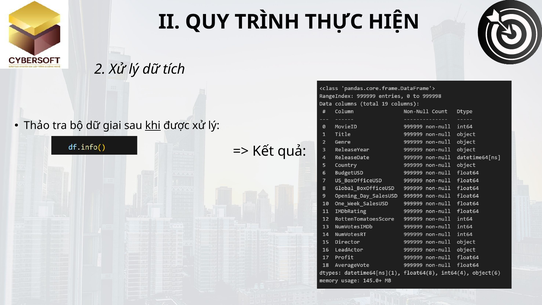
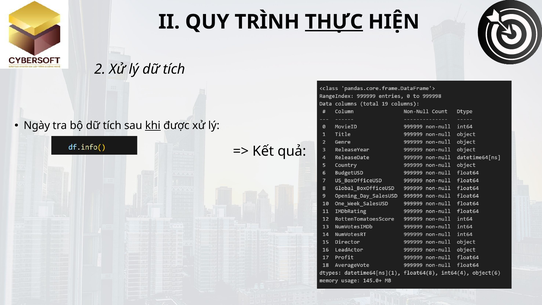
THỰC underline: none -> present (334, 22)
Thảo: Thảo -> Ngày (37, 126)
bộ dữ giai: giai -> tích (112, 126)
